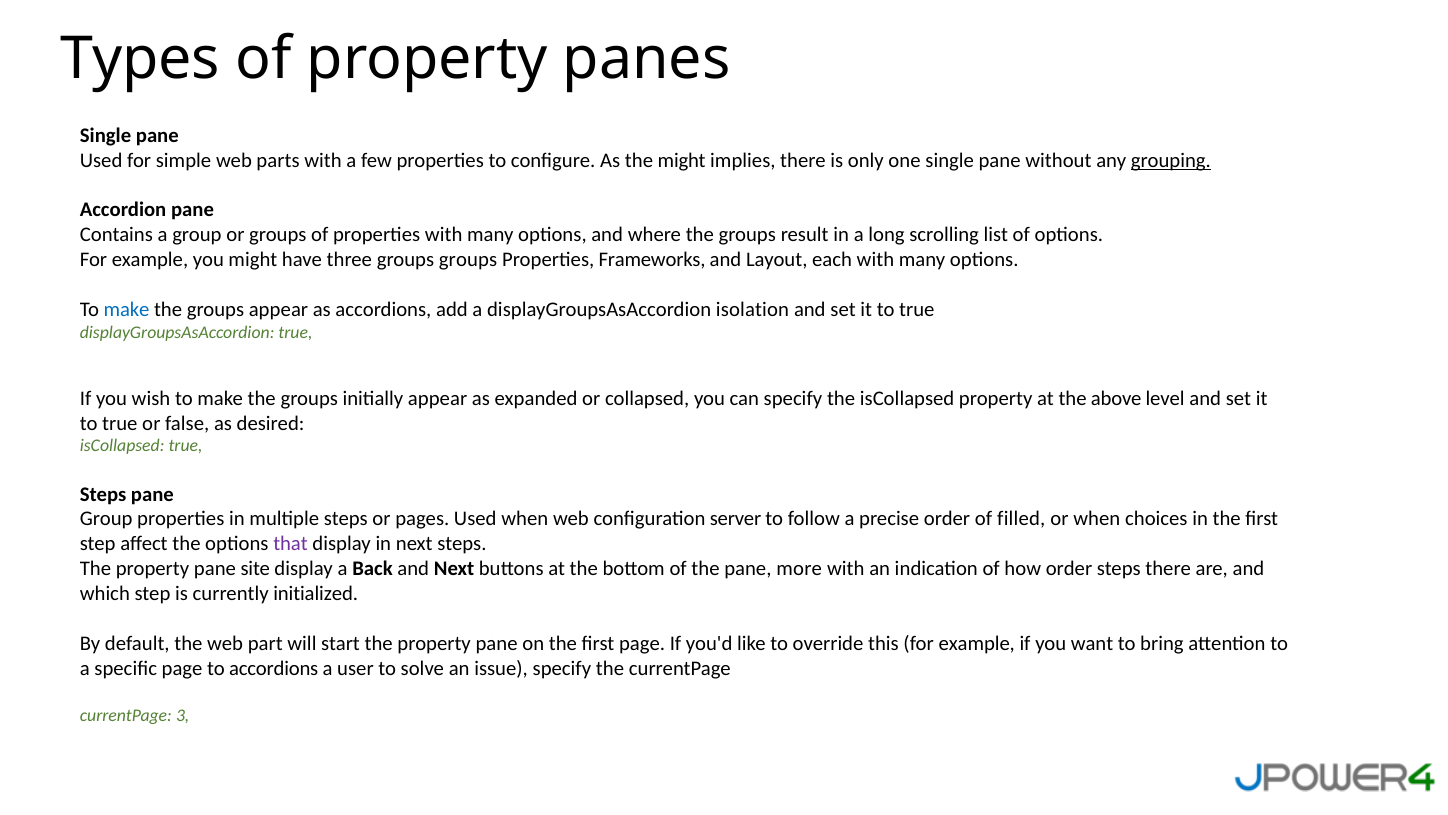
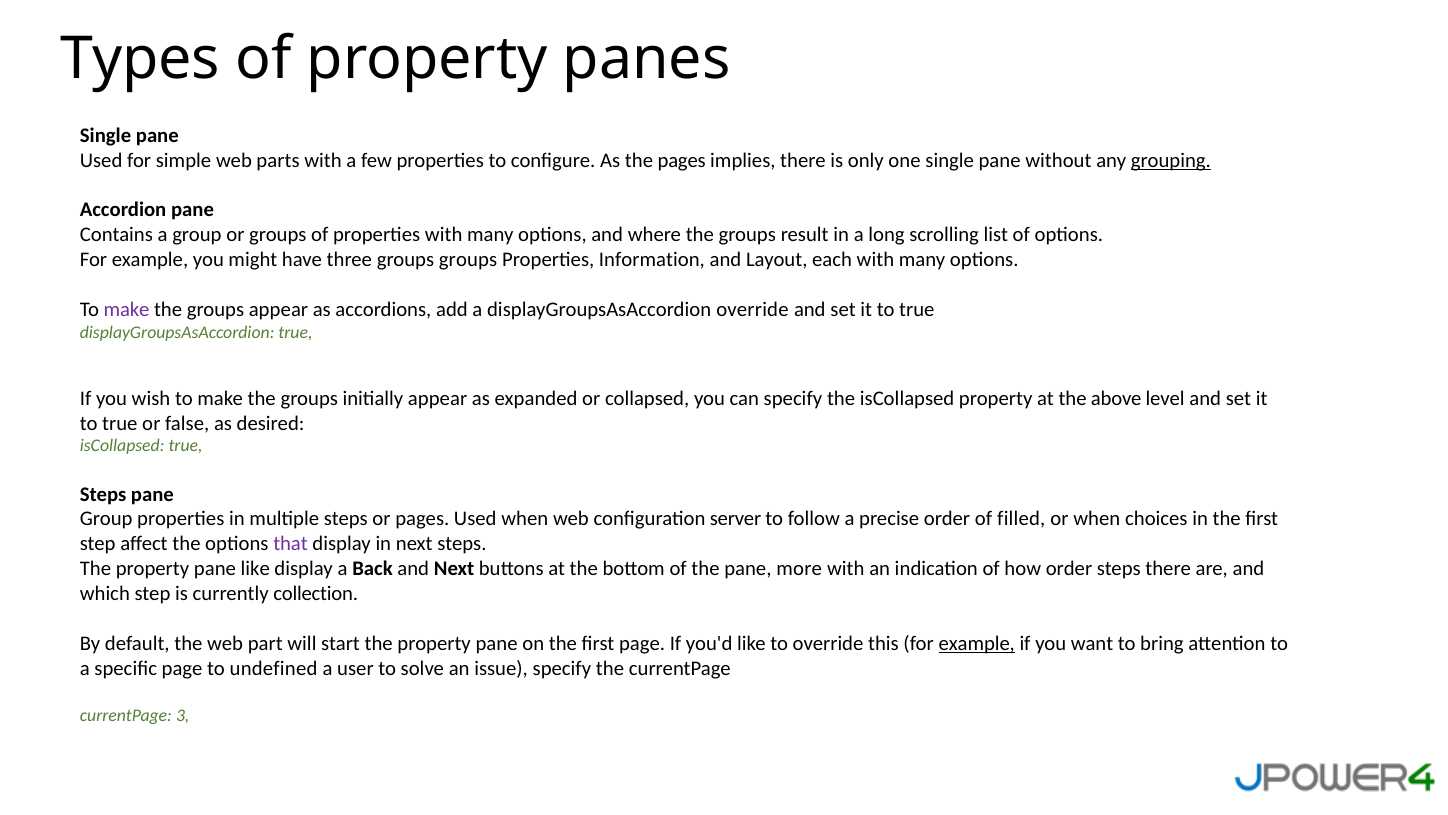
the might: might -> pages (682, 160)
Frameworks: Frameworks -> Information (652, 260)
make colour: blue -> purple (127, 309)
displayGroupsAsAccordion isolation: isolation -> override (752, 309)
pane site: site -> like (255, 568)
initialized: initialized -> collection (316, 593)
example underline: none -> present (977, 643)
to accordions: accordions -> undefined (274, 668)
